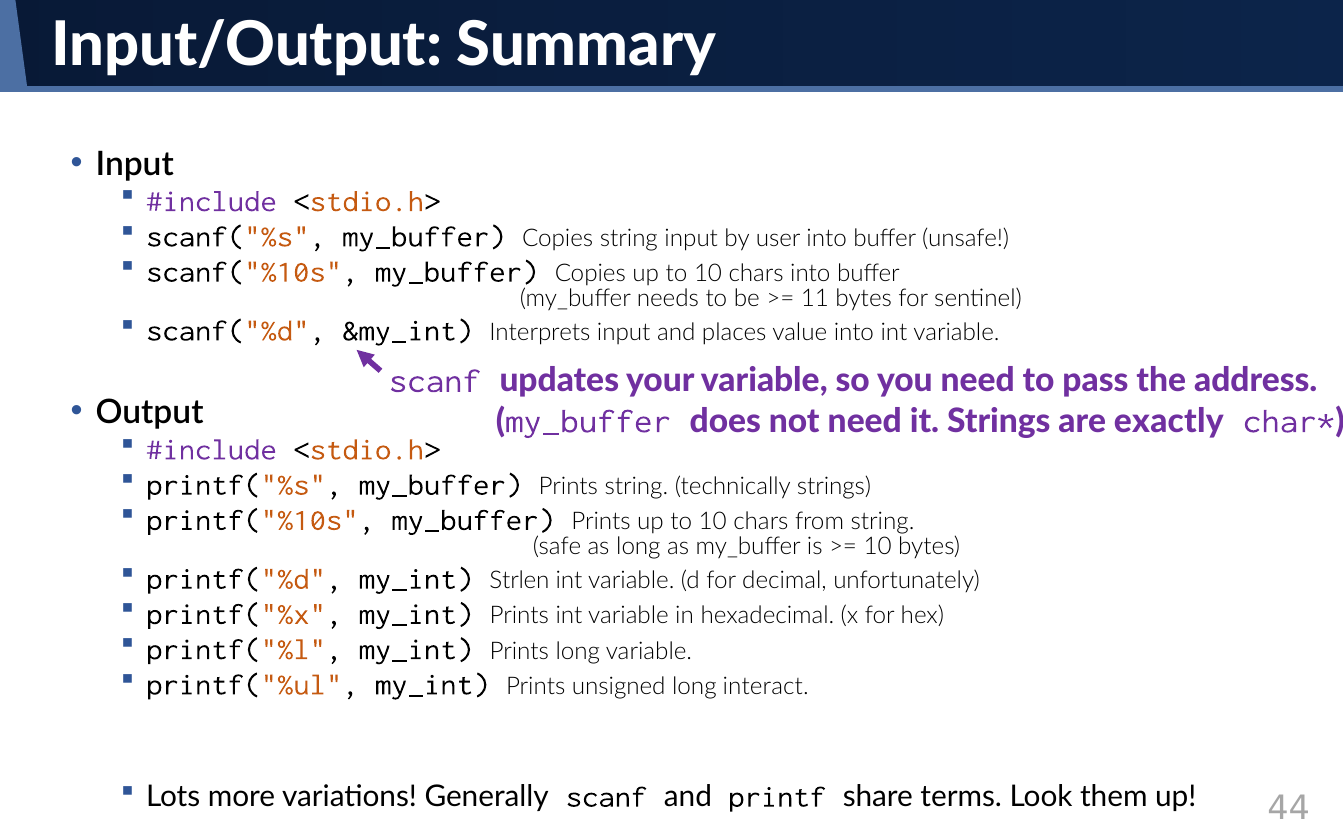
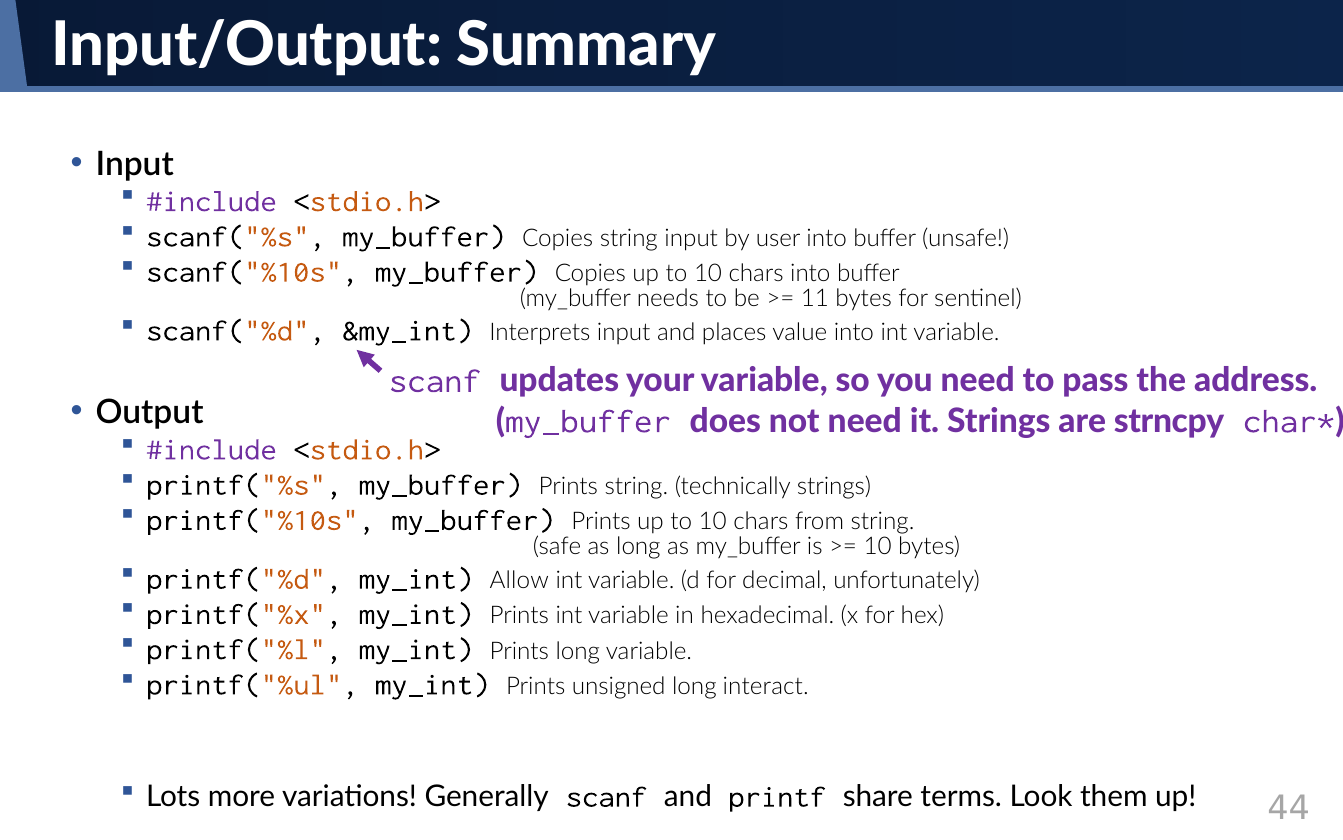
exactly: exactly -> strncpy (1169, 421)
Strlen: Strlen -> Allow (519, 580)
